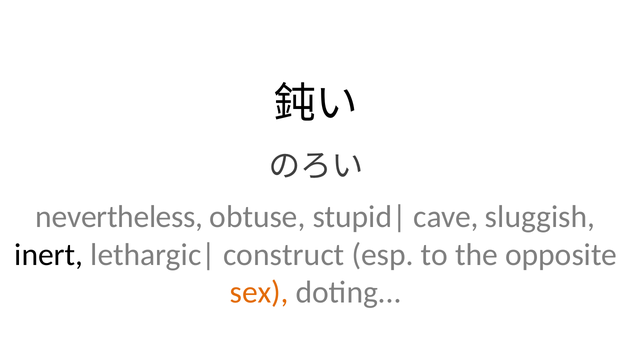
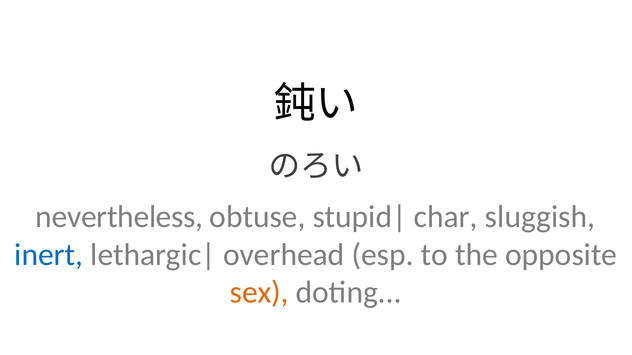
cave: cave -> char (446, 217)
inert colour: black -> blue (49, 255)
construct: construct -> overhead (284, 255)
